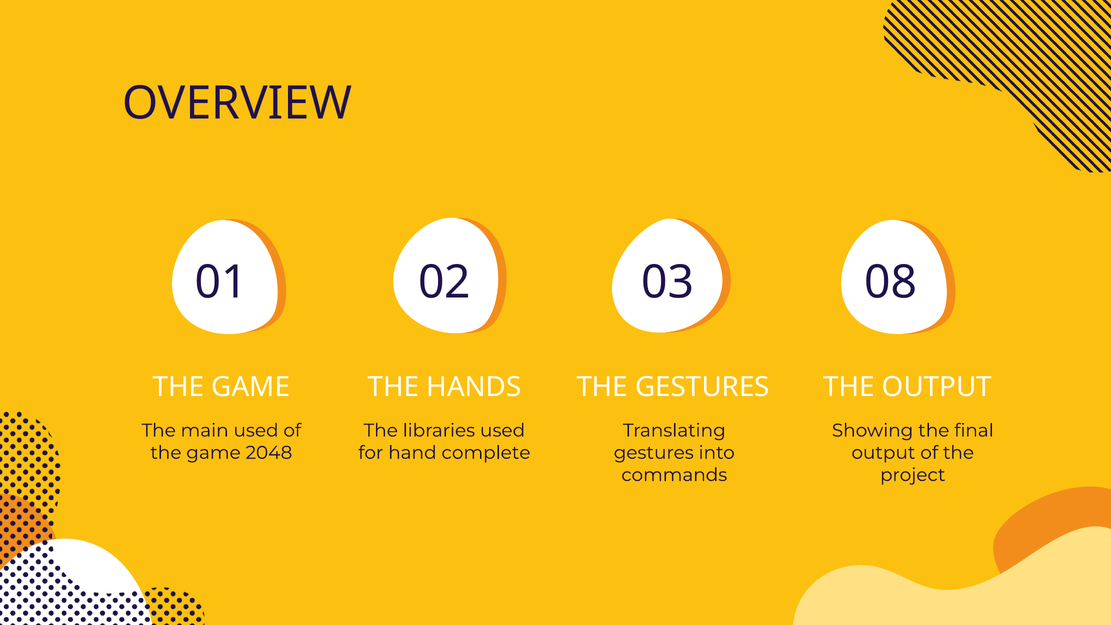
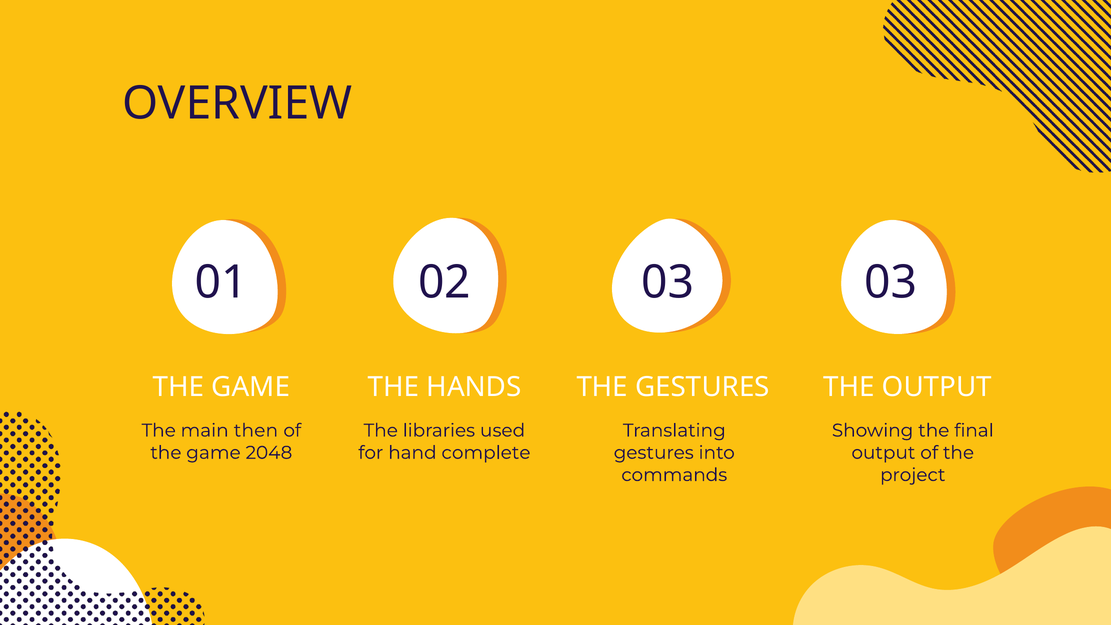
01 08: 08 -> 03 (891, 282)
main used: used -> then (256, 430)
